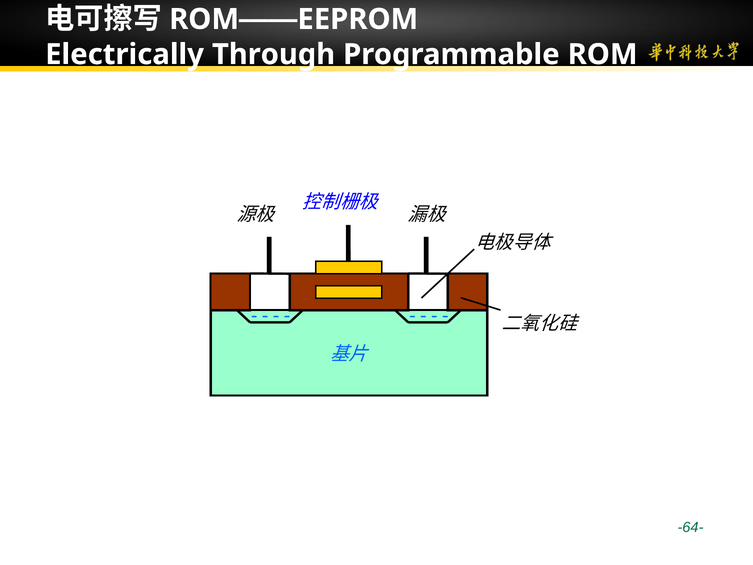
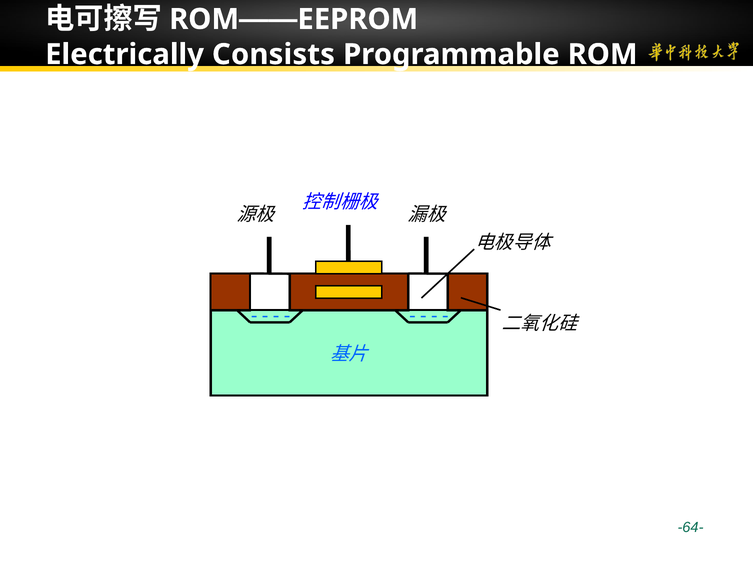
Through: Through -> Consists (273, 54)
